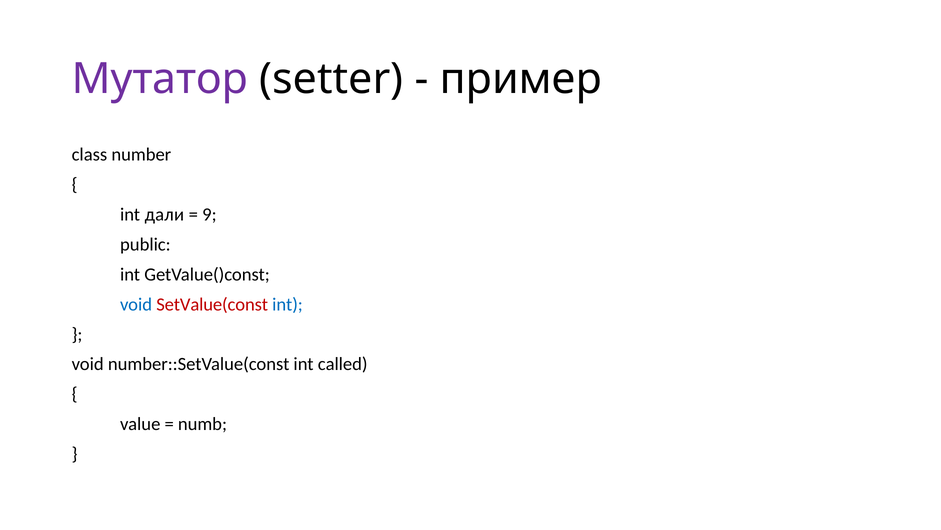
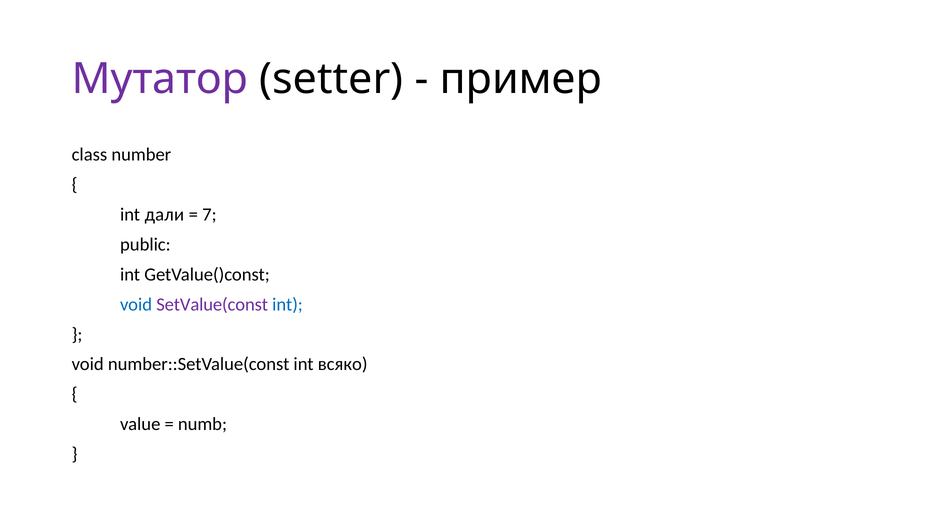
9: 9 -> 7 (209, 214)
SetValue(const colour: red -> purple (212, 304)
called: called -> всяко (343, 364)
